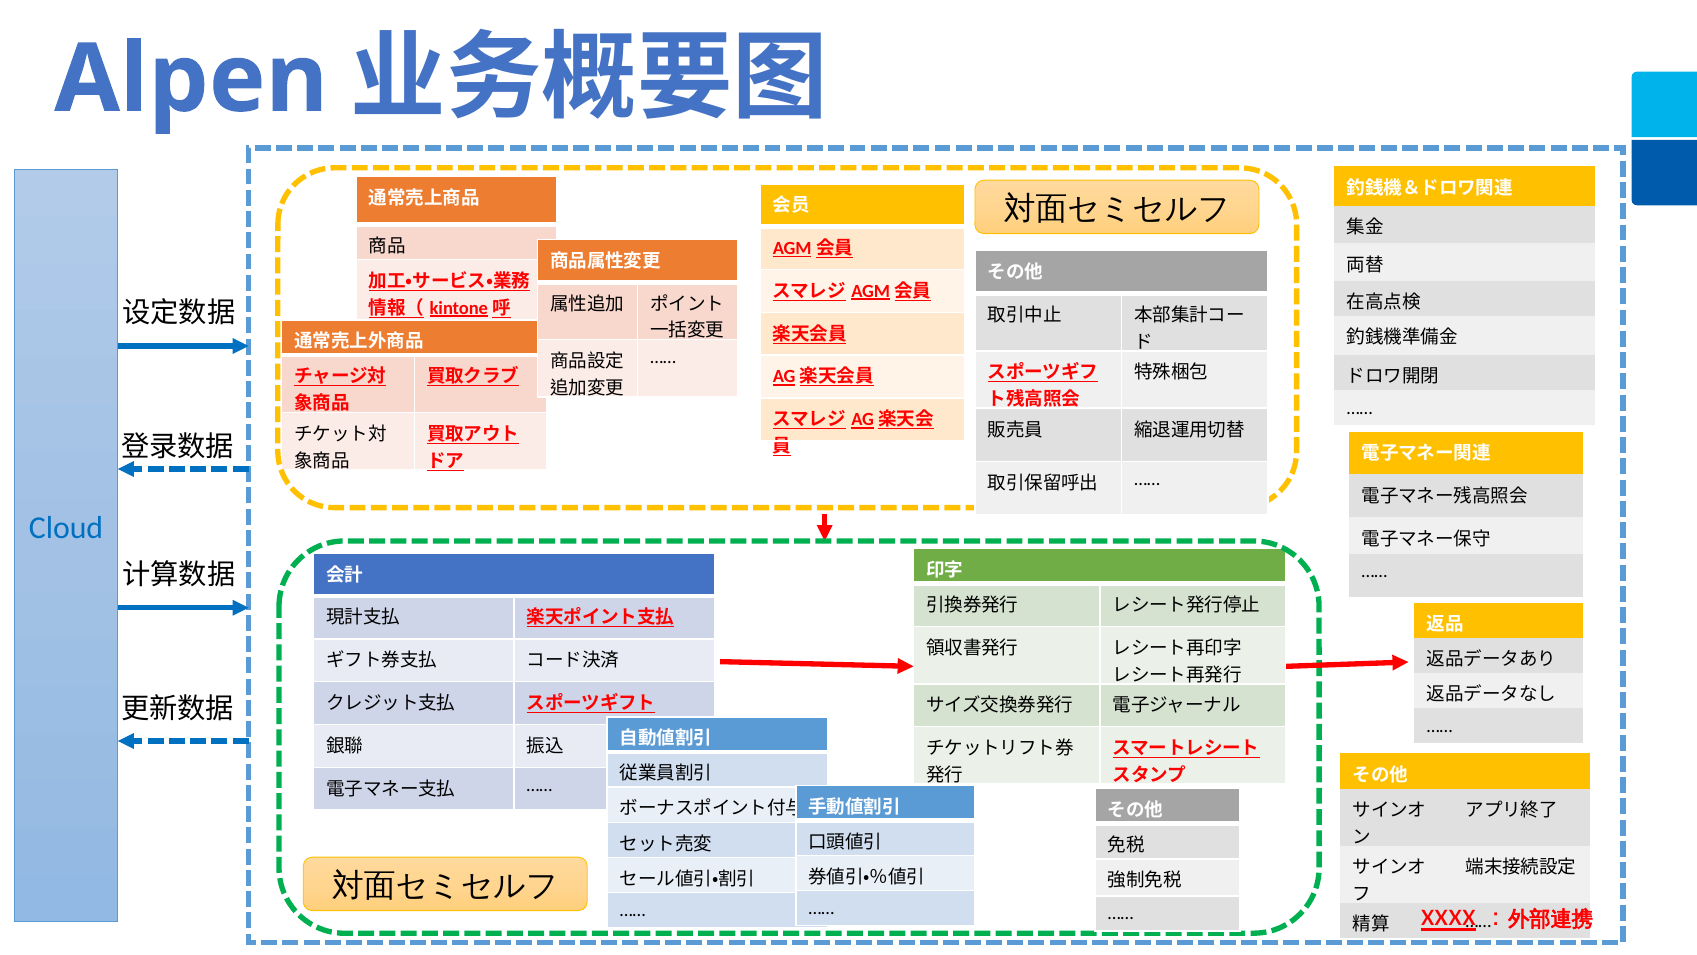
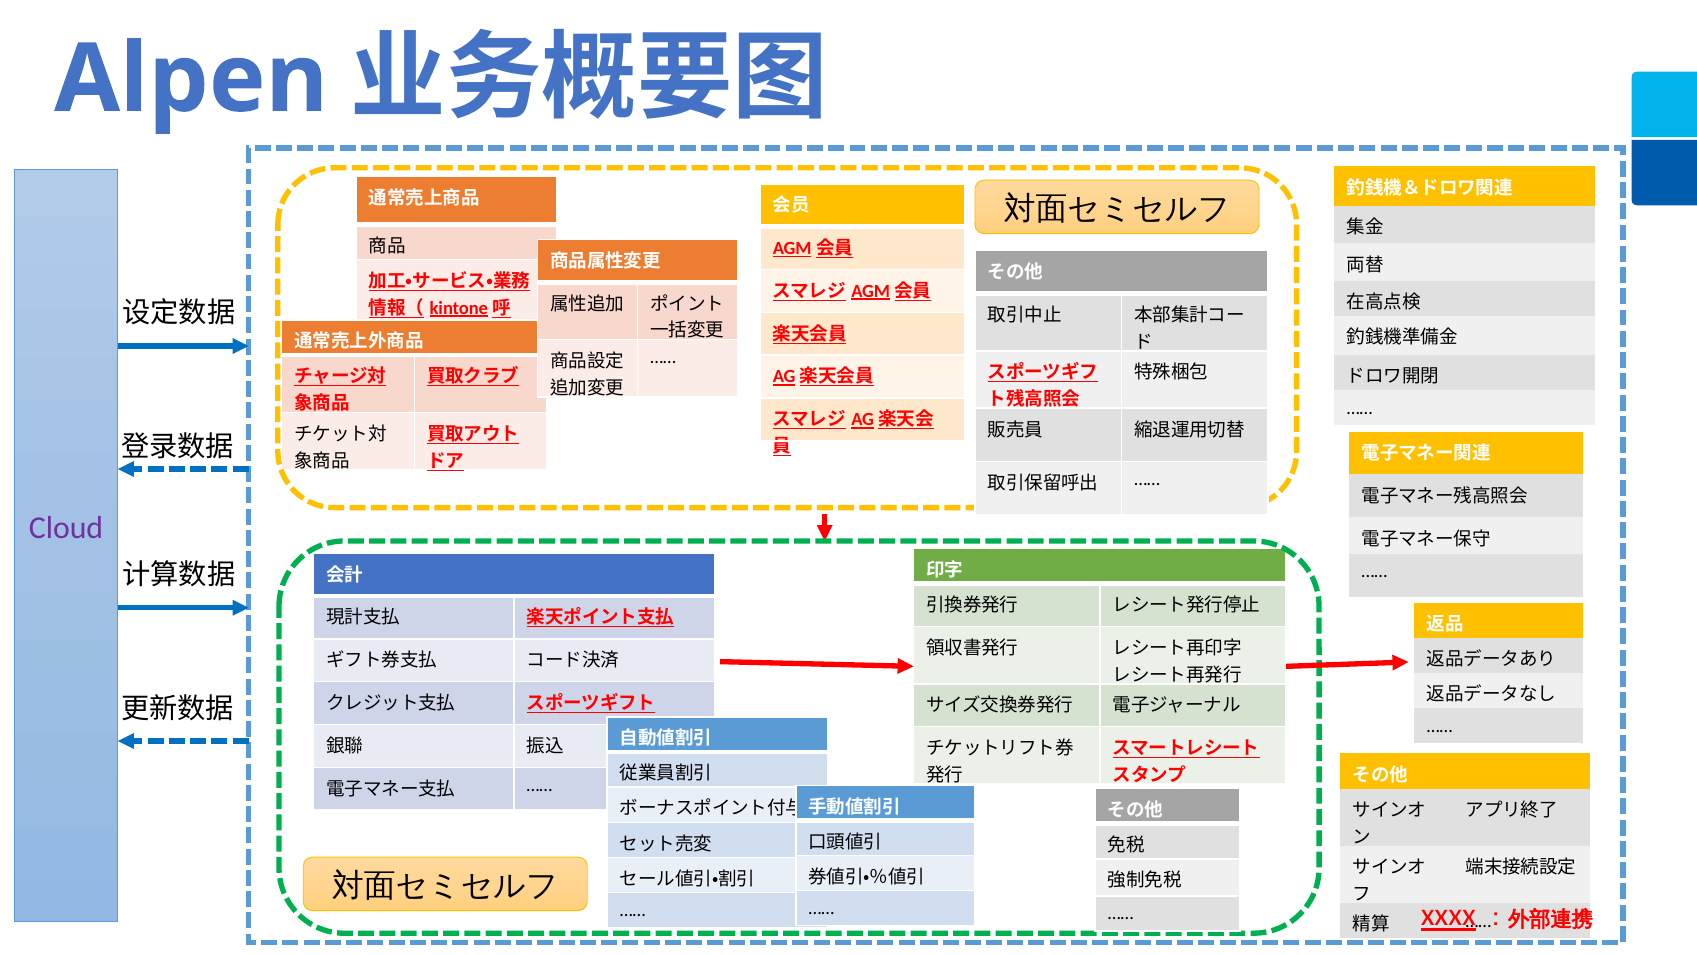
Cloud colour: blue -> purple (66, 528)
